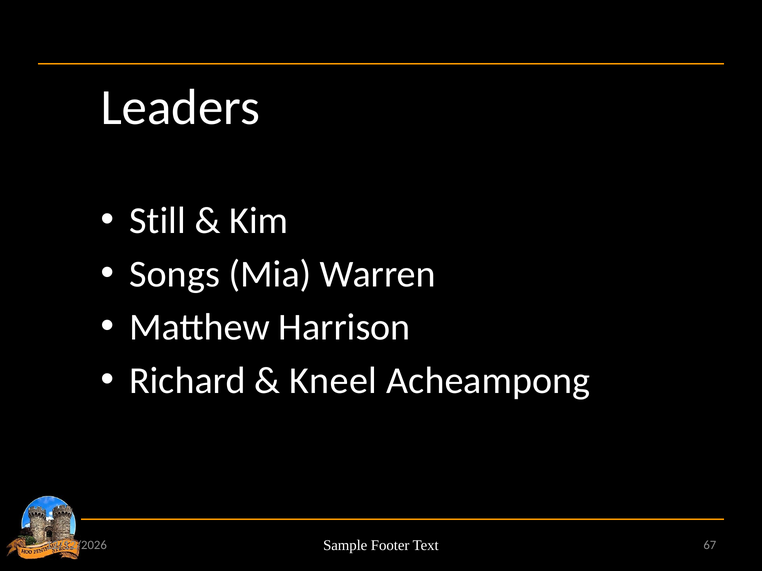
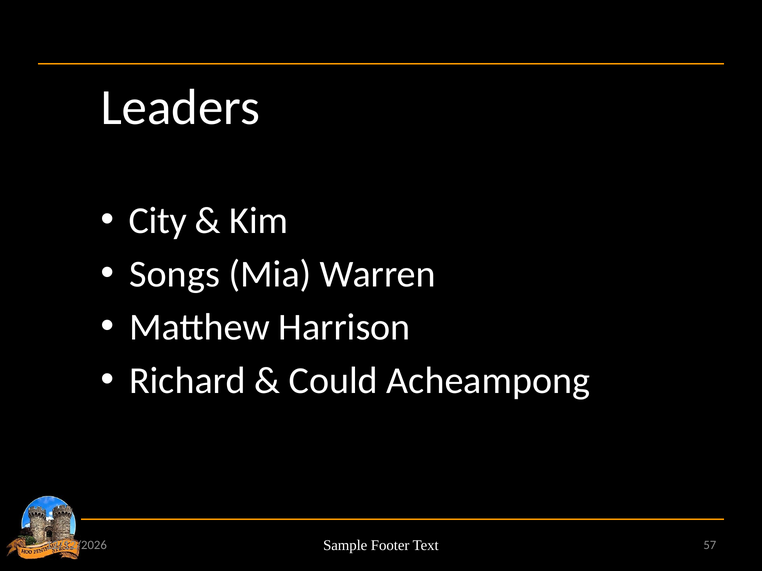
Still: Still -> City (158, 221)
Kneel: Kneel -> Could (333, 381)
67: 67 -> 57 (710, 546)
